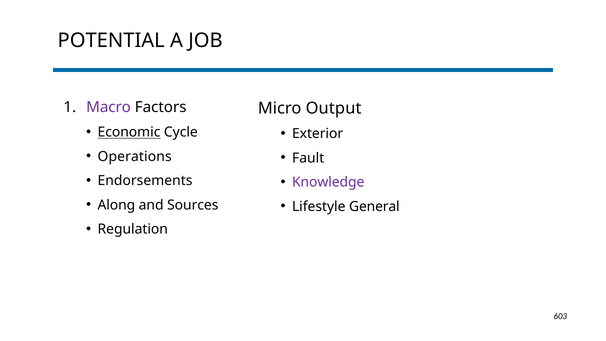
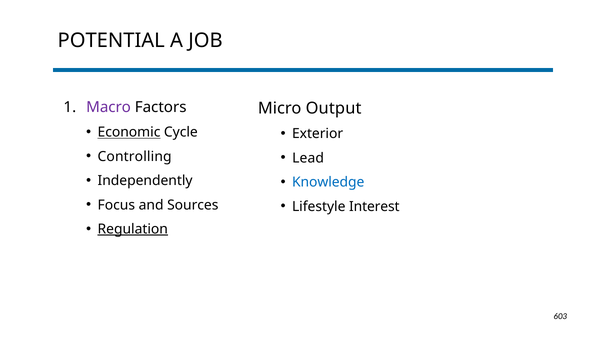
Operations: Operations -> Controlling (135, 156)
Fault: Fault -> Lead (308, 158)
Endorsements: Endorsements -> Independently (145, 181)
Knowledge colour: purple -> blue (328, 182)
Along: Along -> Focus (116, 205)
General: General -> Interest (374, 206)
Regulation underline: none -> present (133, 229)
